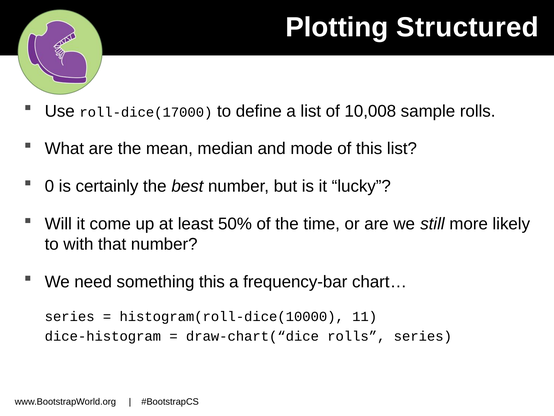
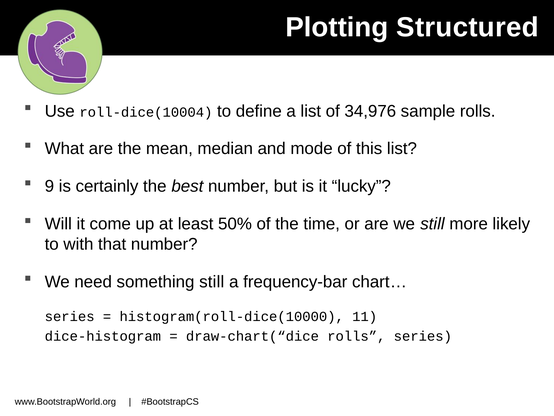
roll-dice(17000: roll-dice(17000 -> roll-dice(10004 (146, 112)
10,008: 10,008 -> 34,976 (370, 111)
0: 0 -> 9 (49, 186)
something this: this -> still (212, 281)
